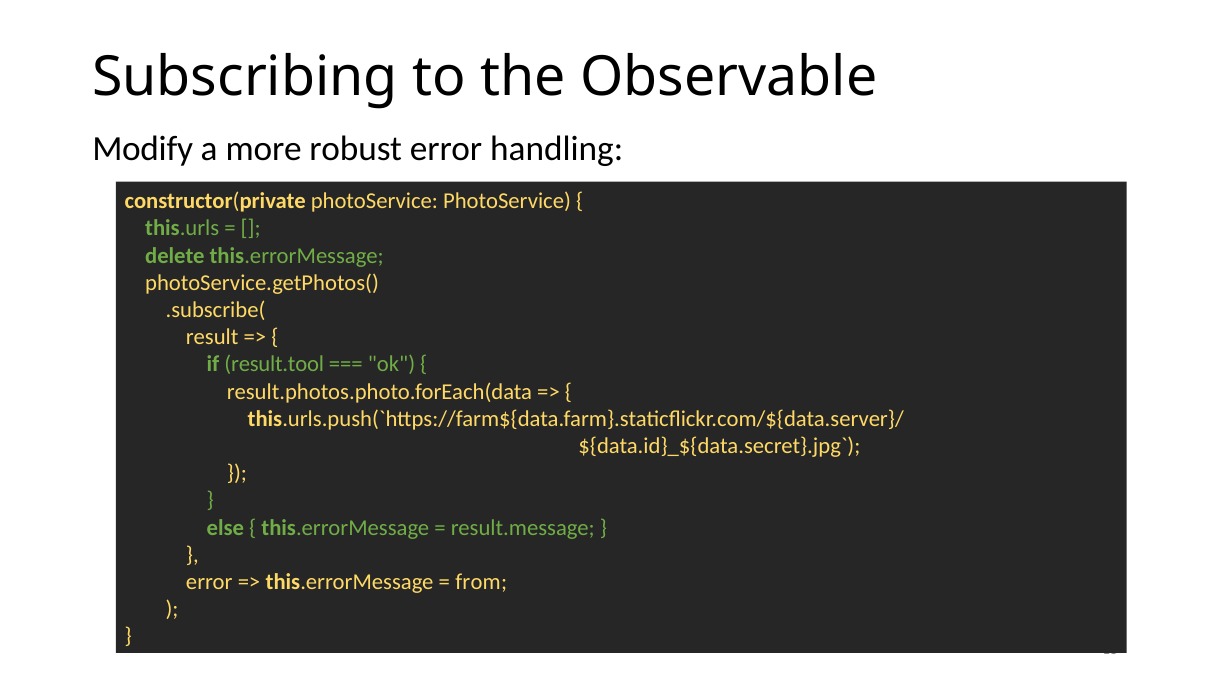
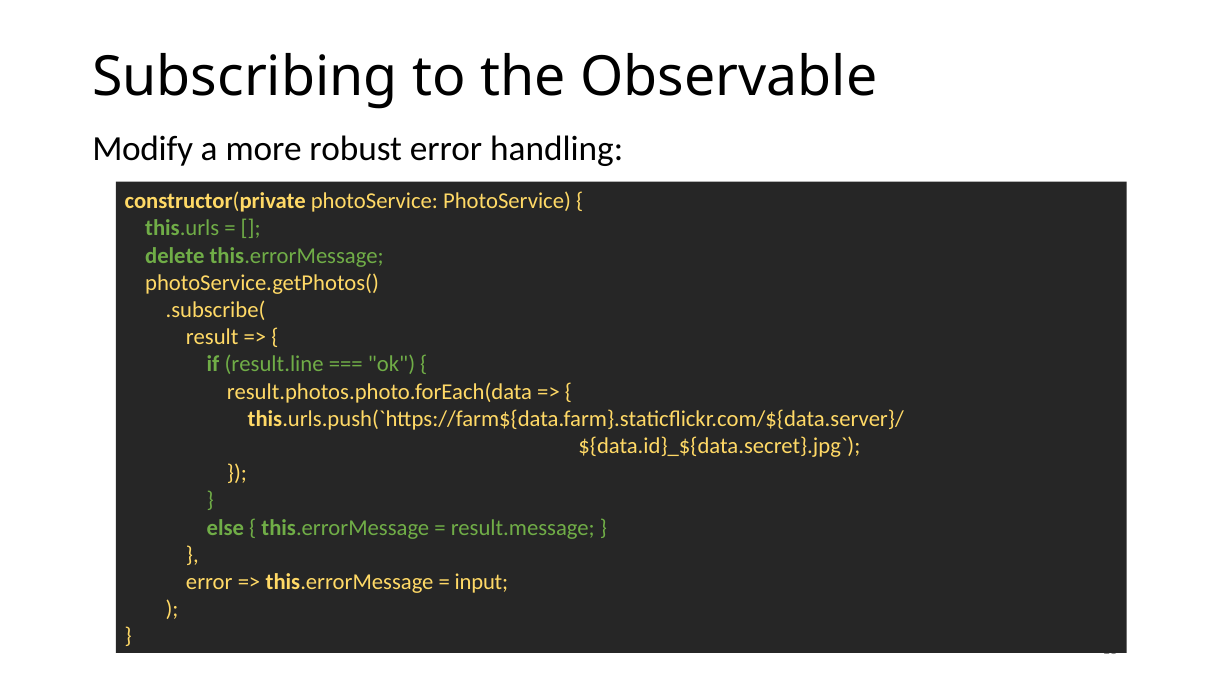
result.tool: result.tool -> result.line (274, 365)
from: from -> input (481, 583)
